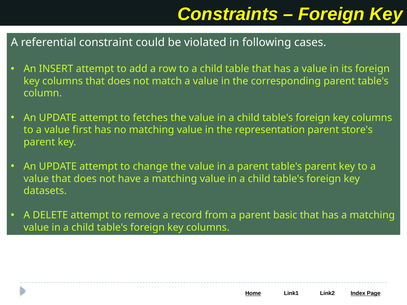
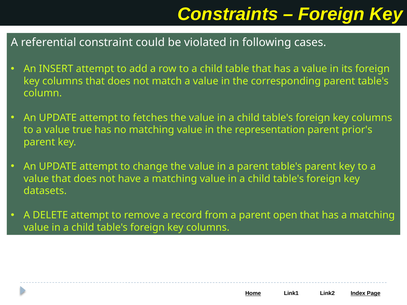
first: first -> true (82, 130)
store's: store's -> prior's (357, 130)
basic: basic -> open (285, 215)
